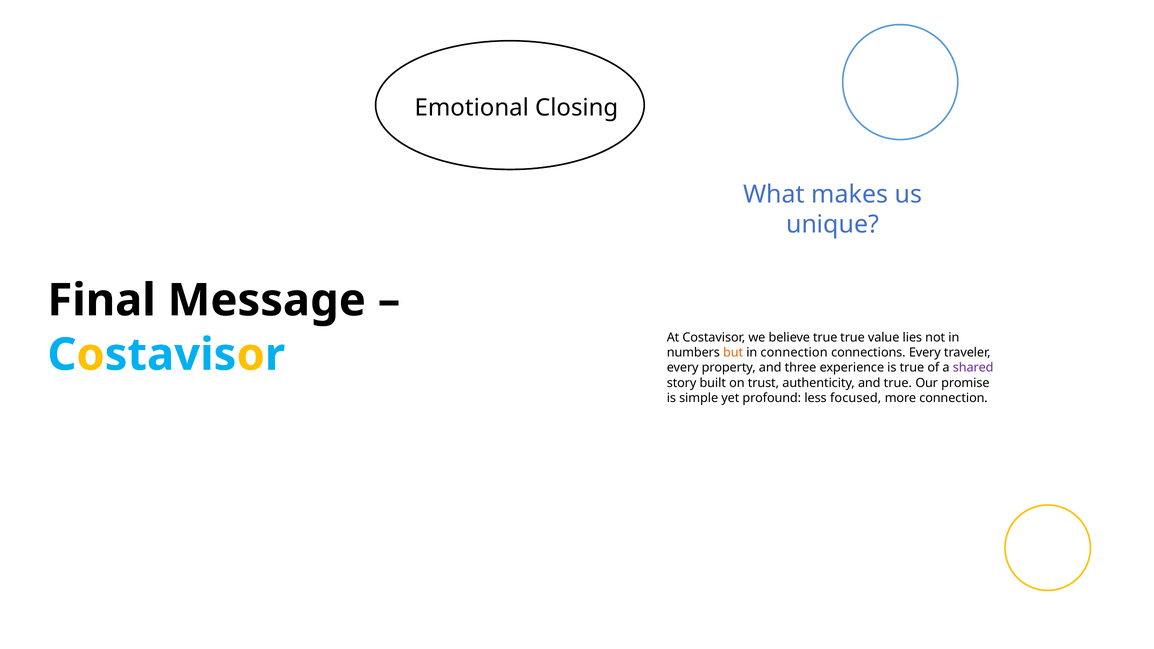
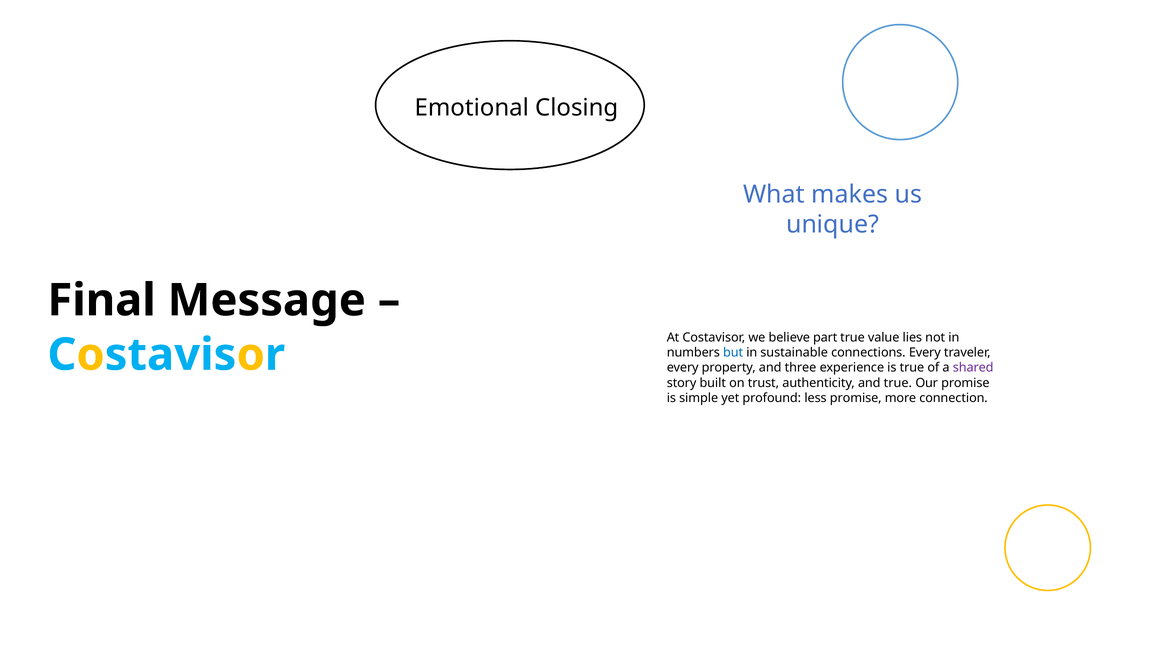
believe true: true -> part (825, 338)
but colour: orange -> blue (733, 353)
in connection: connection -> sustainable (794, 353)
less focused: focused -> promise (856, 398)
